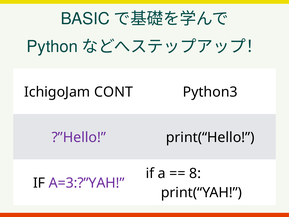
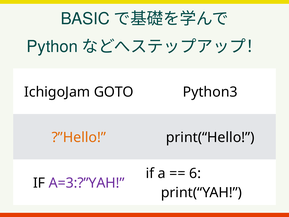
CONT: CONT -> GOTO (114, 92)
?”Hello colour: purple -> orange (79, 137)
8: 8 -> 6 (195, 173)
